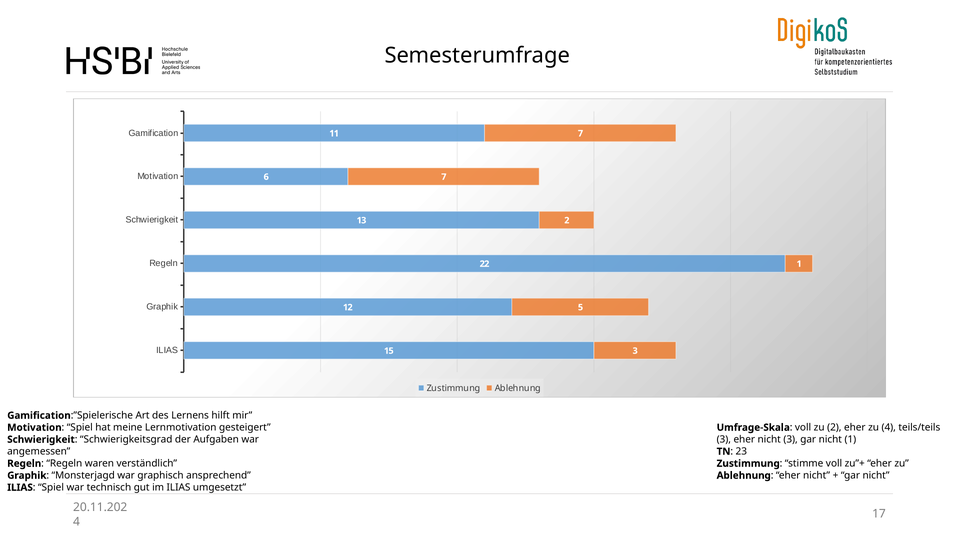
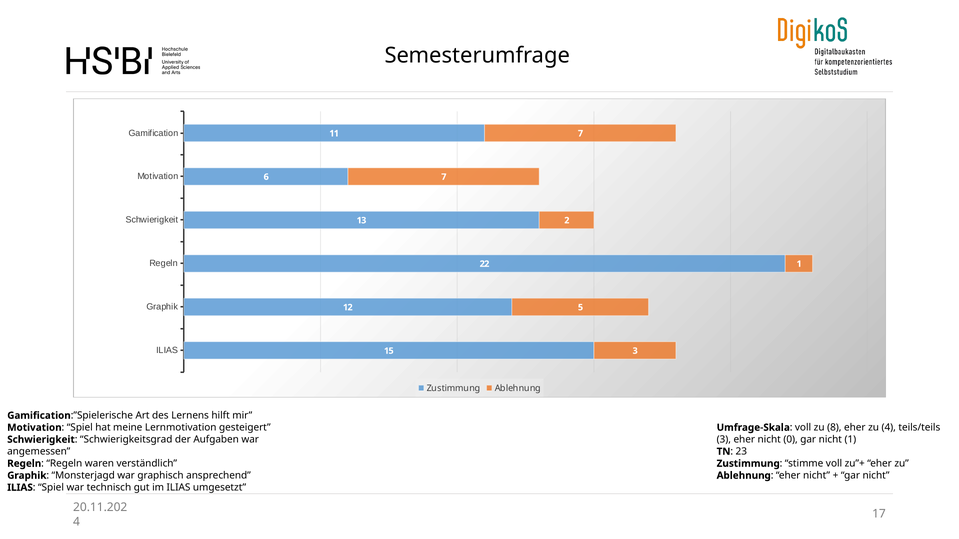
zu 2: 2 -> 8 (834, 428)
nicht 3: 3 -> 0 (791, 440)
